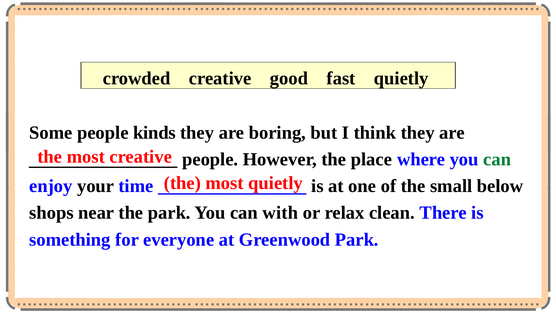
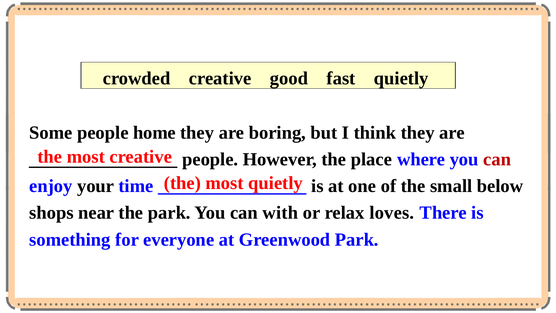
kinds: kinds -> home (154, 133)
can colour: green -> red (497, 159)
clean: clean -> loves (392, 213)
